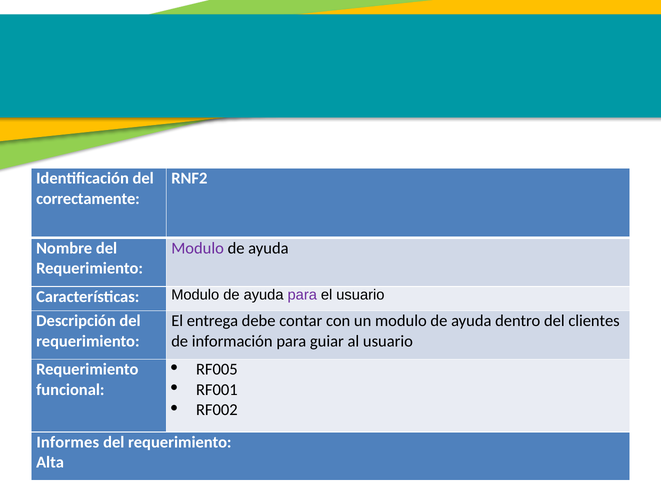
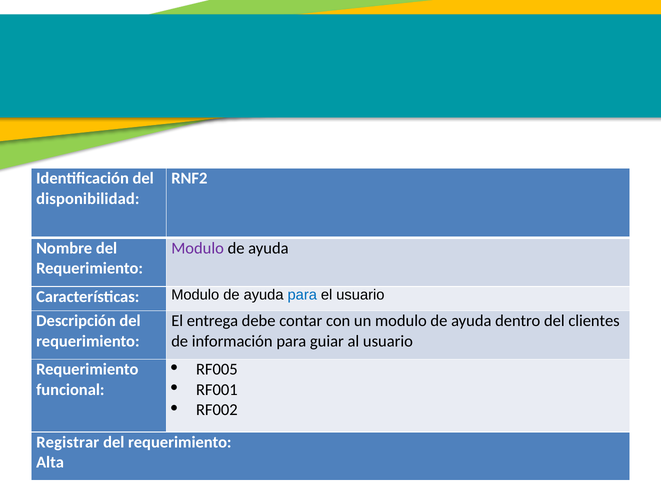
correctamente: correctamente -> disponibilidad (88, 198)
para colour: purple -> blue (302, 295)
Informes: Informes -> Registrar (68, 442)
